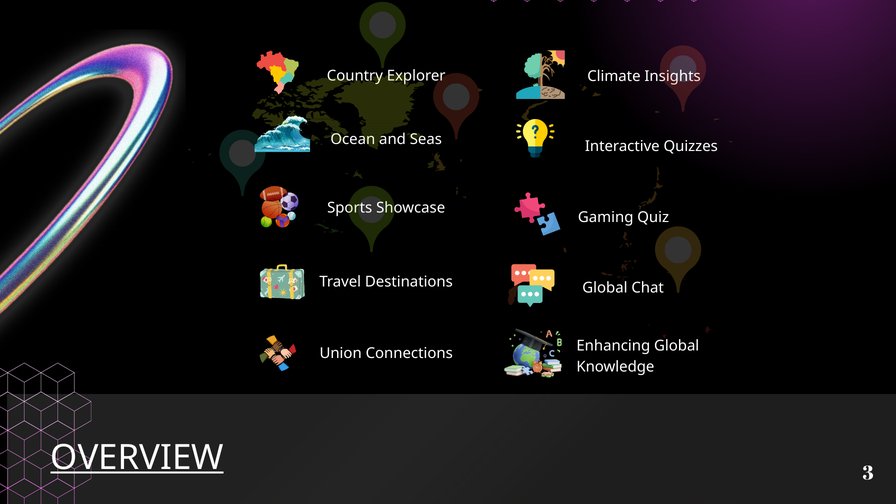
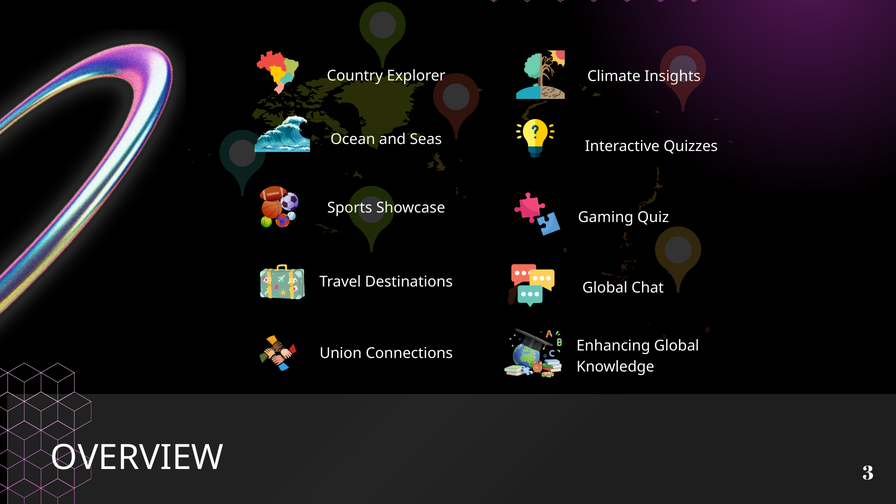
OVERVIEW underline: present -> none (137, 458)
